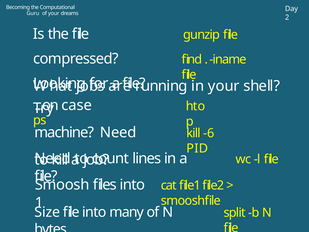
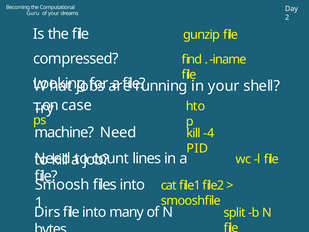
-6: -6 -> -4 (209, 133)
Size: Size -> Dirs (47, 212)
